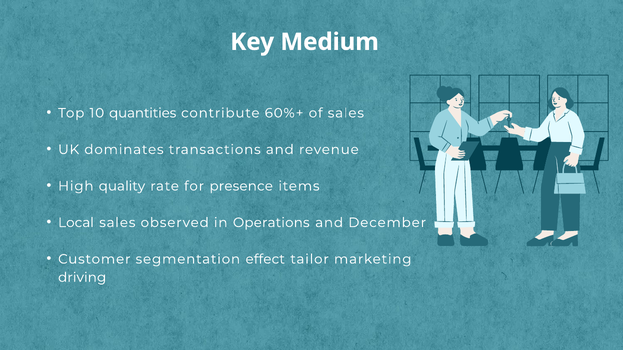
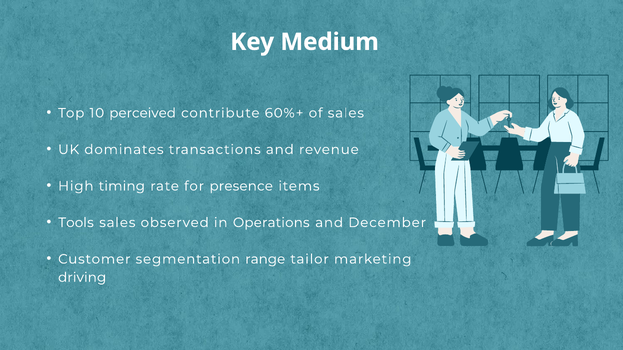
quantities: quantities -> perceived (143, 113)
quality: quality -> timing (122, 186)
Local: Local -> Tools (76, 223)
effect: effect -> range (265, 259)
